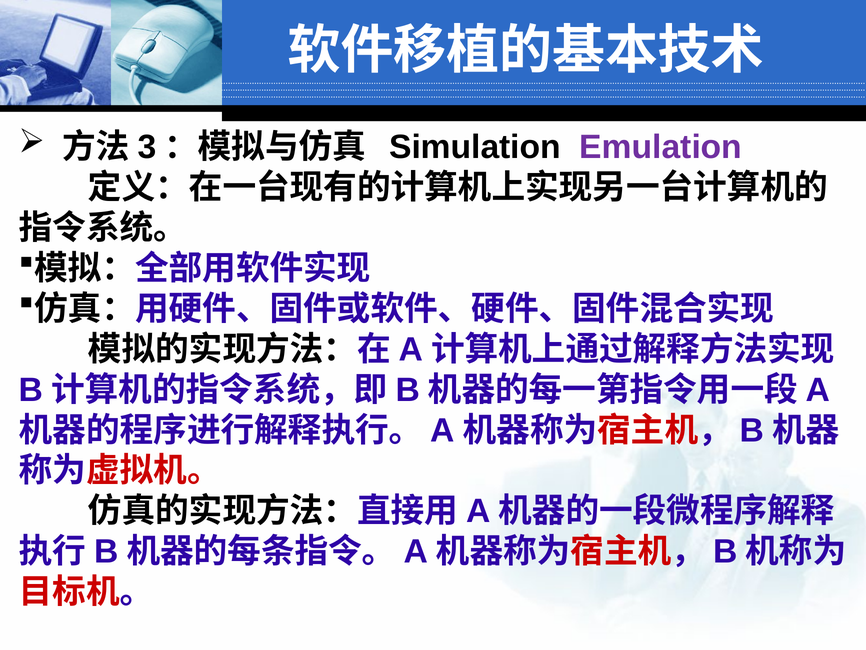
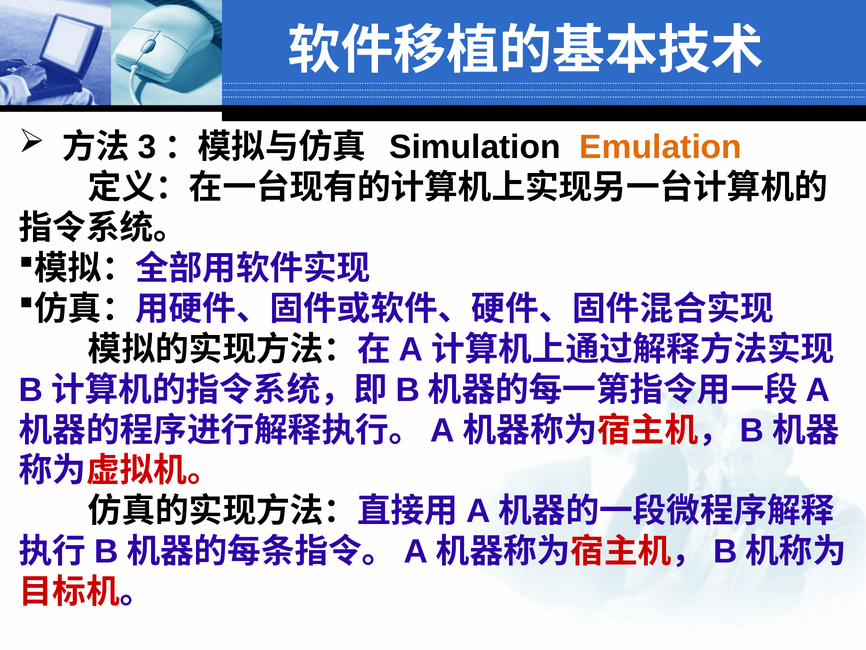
Emulation colour: purple -> orange (661, 147)
